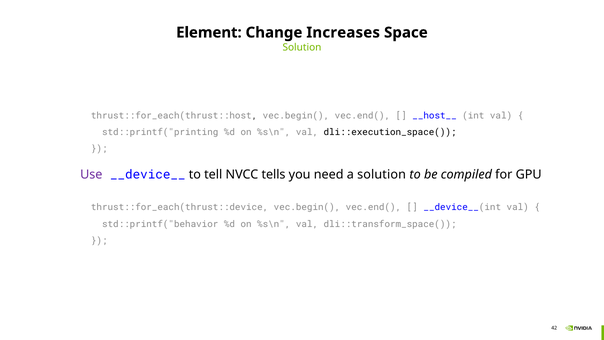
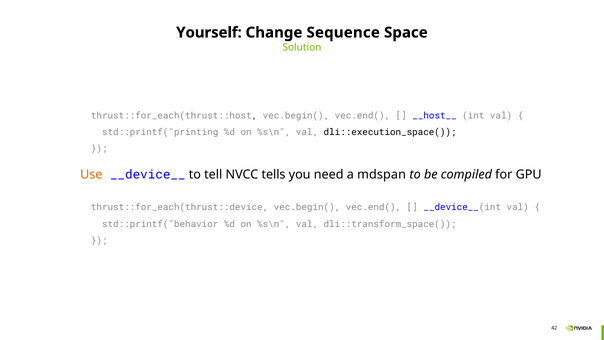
Element: Element -> Yourself (209, 33)
Increases: Increases -> Sequence (343, 33)
Use colour: purple -> orange (91, 175)
a solution: solution -> mdspan (382, 175)
